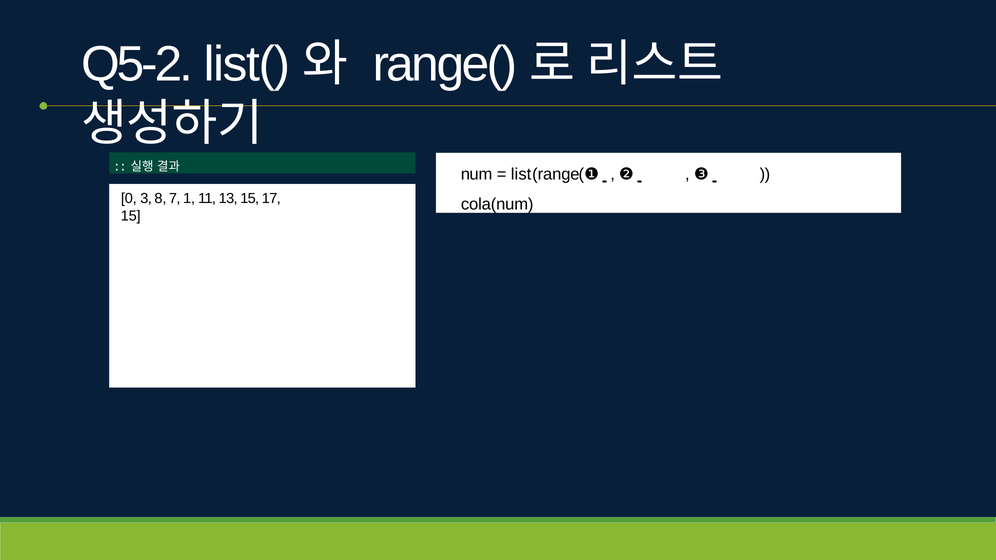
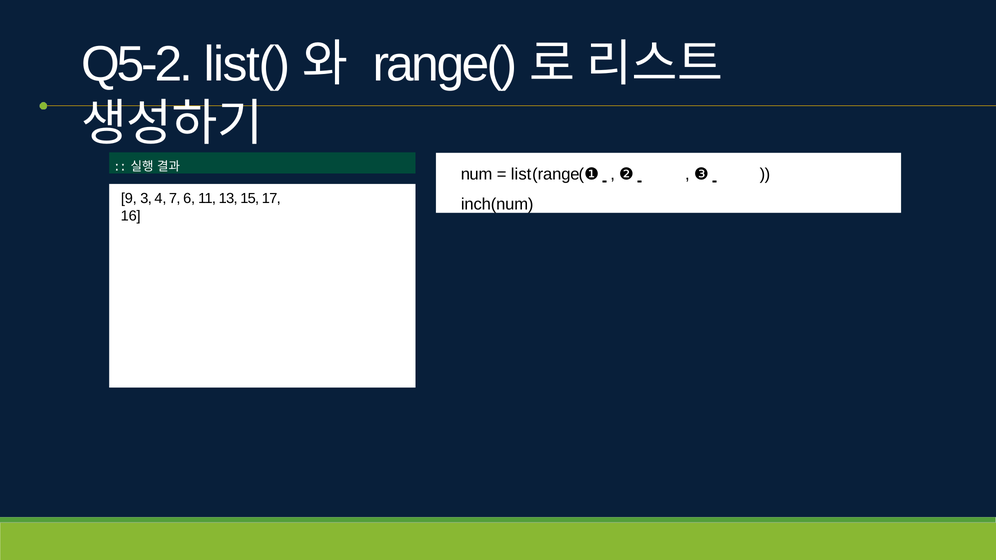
0: 0 -> 9 (129, 199)
8: 8 -> 4 (160, 199)
1: 1 -> 6 (189, 199)
cola(num: cola(num -> inch(num (497, 204)
15: 15 -> 16 (131, 216)
